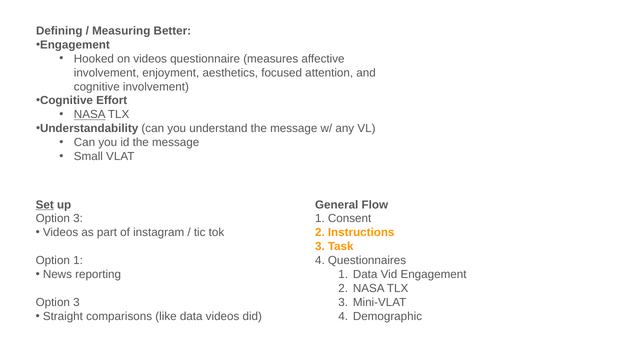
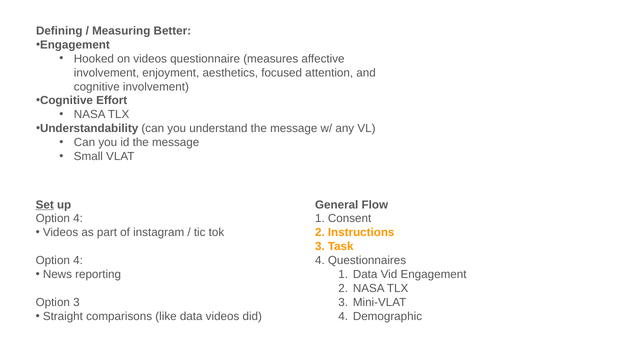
NASA underline: present -> none (90, 115)
3: 3 -> 4 (78, 219)
1: 1 -> 4 (78, 261)
